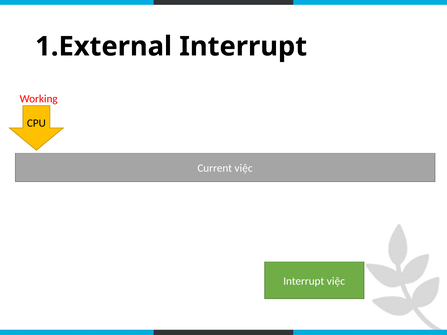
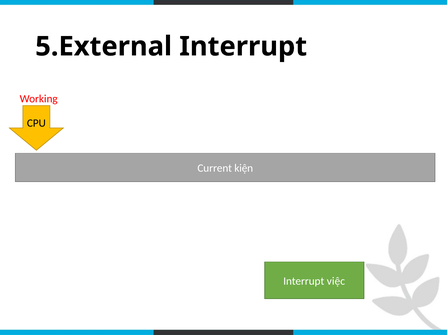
1.External: 1.External -> 5.External (104, 47)
Current việc: việc -> kiện (244, 168)
